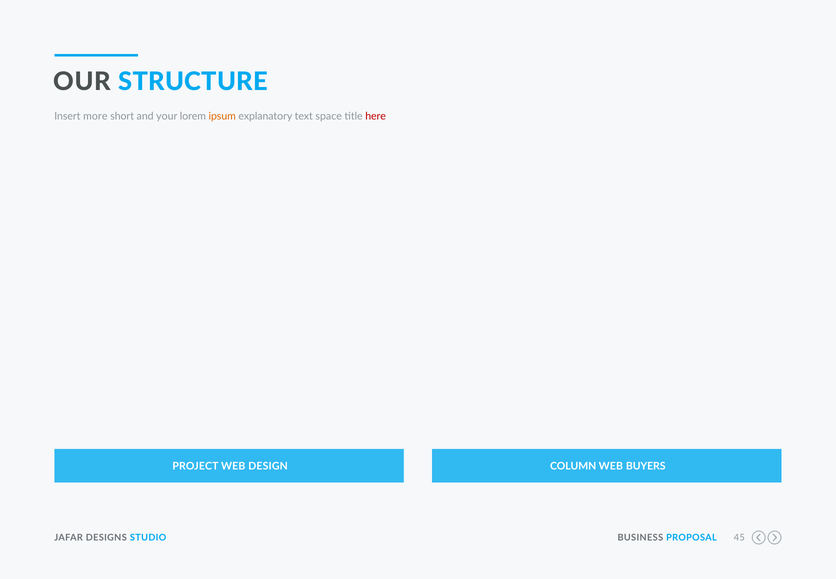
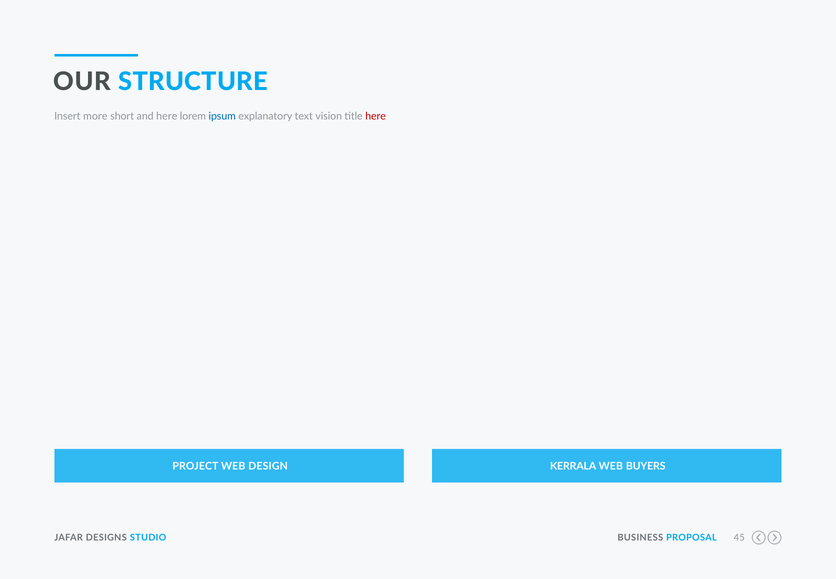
and your: your -> here (167, 116)
ipsum colour: orange -> blue (222, 116)
space: space -> vision (329, 116)
COLUMN: COLUMN -> KERRALA (573, 466)
